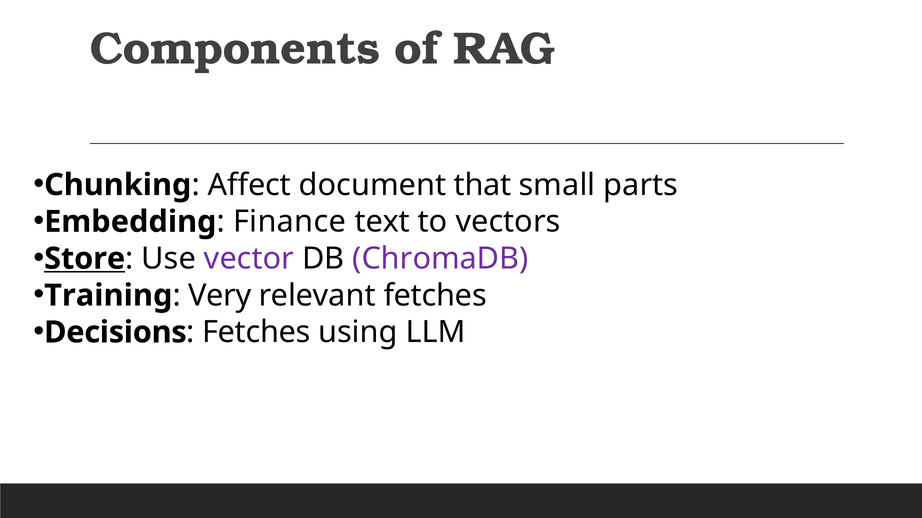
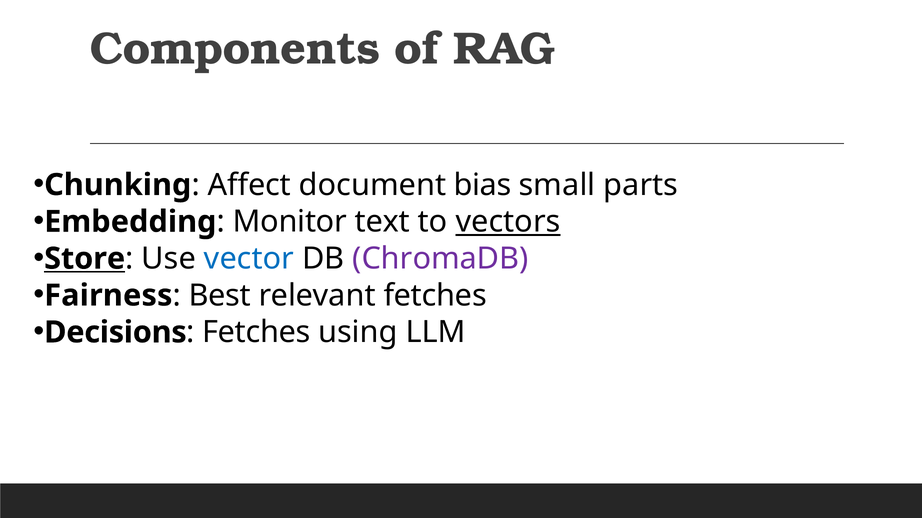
that: that -> bias (483, 185)
Finance: Finance -> Monitor (290, 222)
vectors underline: none -> present (508, 222)
vector colour: purple -> blue (249, 259)
Training: Training -> Fairness (108, 296)
Very: Very -> Best (220, 296)
